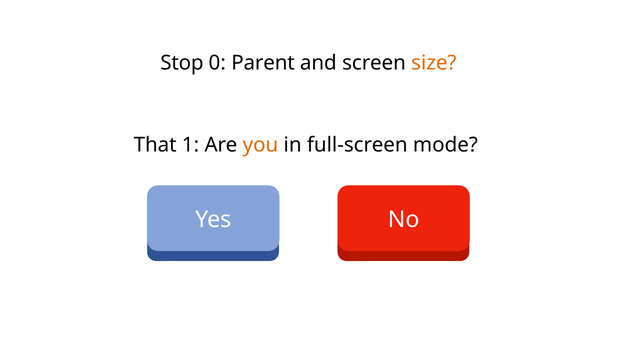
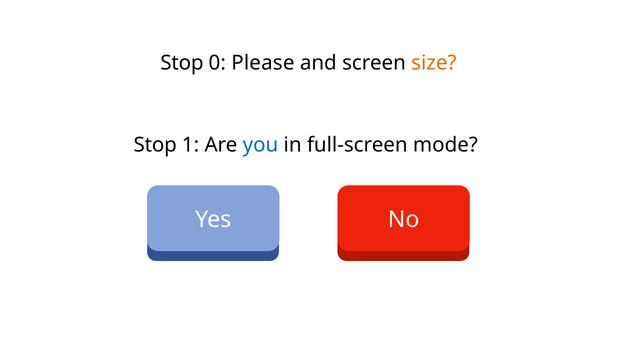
Parent: Parent -> Please (263, 63)
That: That -> Stop (155, 145)
you colour: orange -> blue (260, 145)
